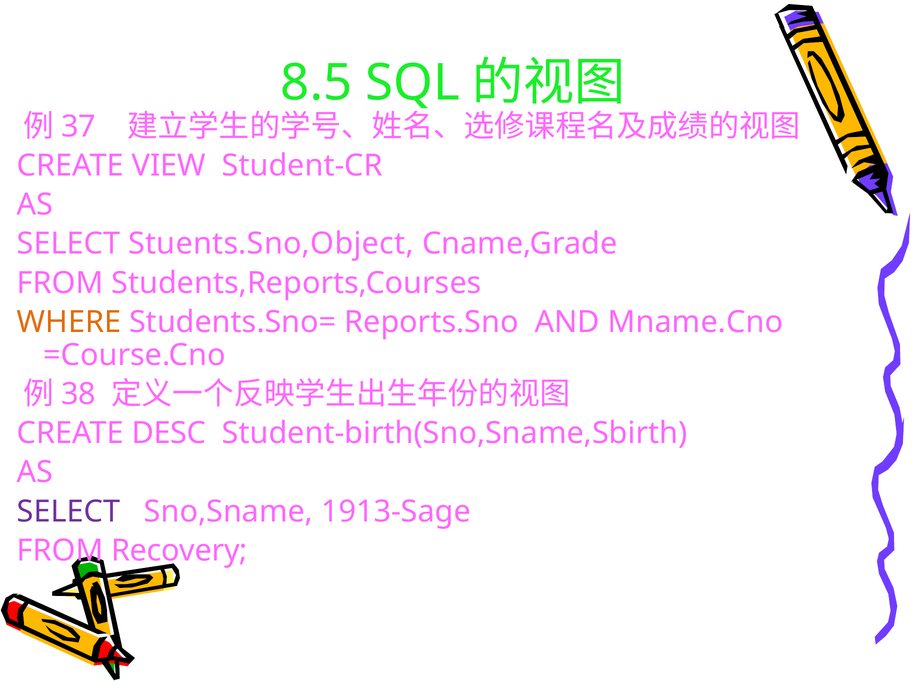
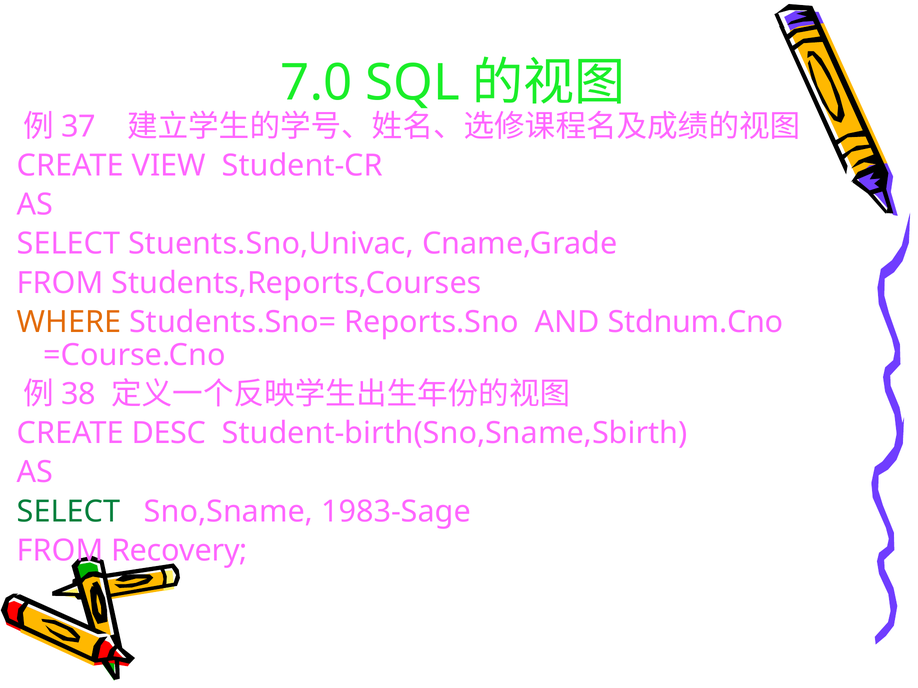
8.5: 8.5 -> 7.0 (316, 83)
Stuents.Sno,Object: Stuents.Sno,Object -> Stuents.Sno,Univac (271, 244)
Mname.Cno: Mname.Cno -> Stdnum.Cno (696, 322)
SELECT colour: purple -> green (69, 512)
1913-Sage: 1913-Sage -> 1983-Sage (396, 512)
